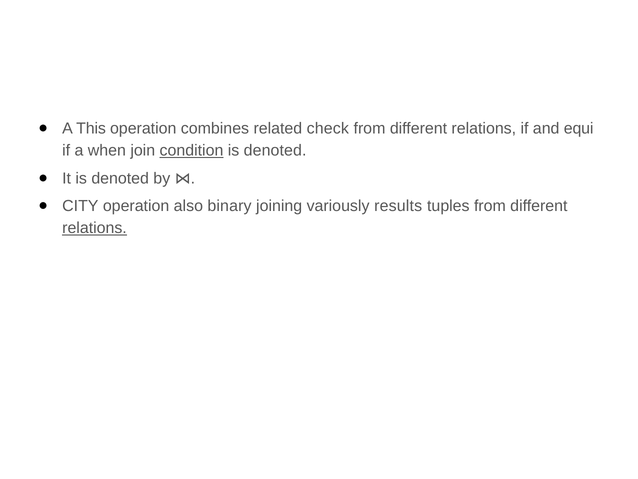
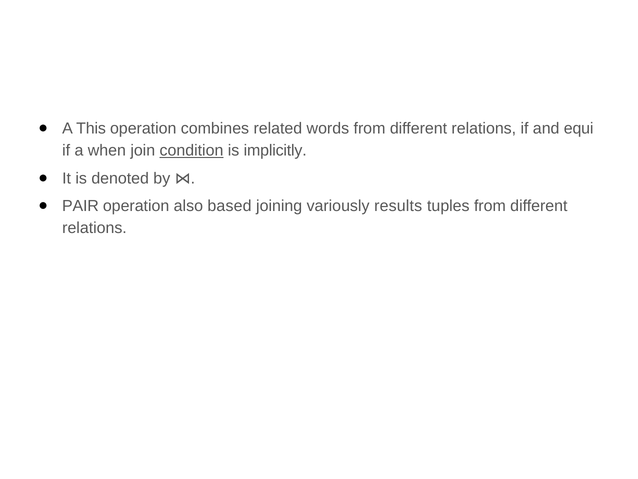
check: check -> words (328, 128)
denoted: denoted -> implicitly (275, 150)
CITY: CITY -> PAIR (80, 206)
binary: binary -> based (229, 206)
relations underline: present -> none (94, 228)
